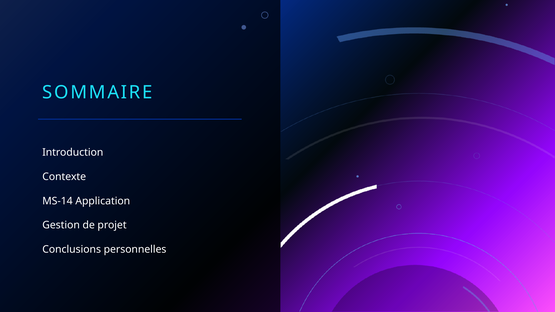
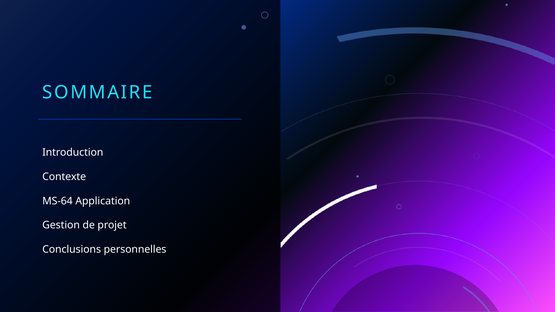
MS-14: MS-14 -> MS-64 (57, 201)
